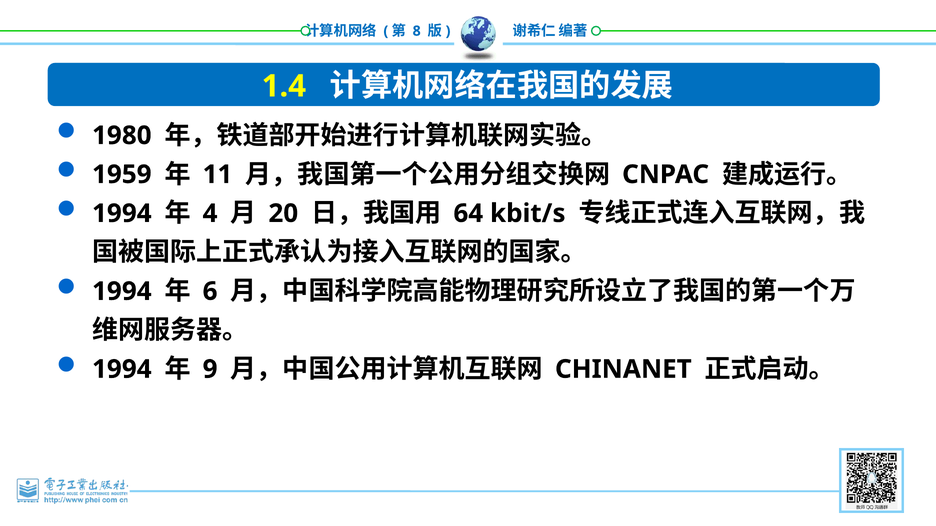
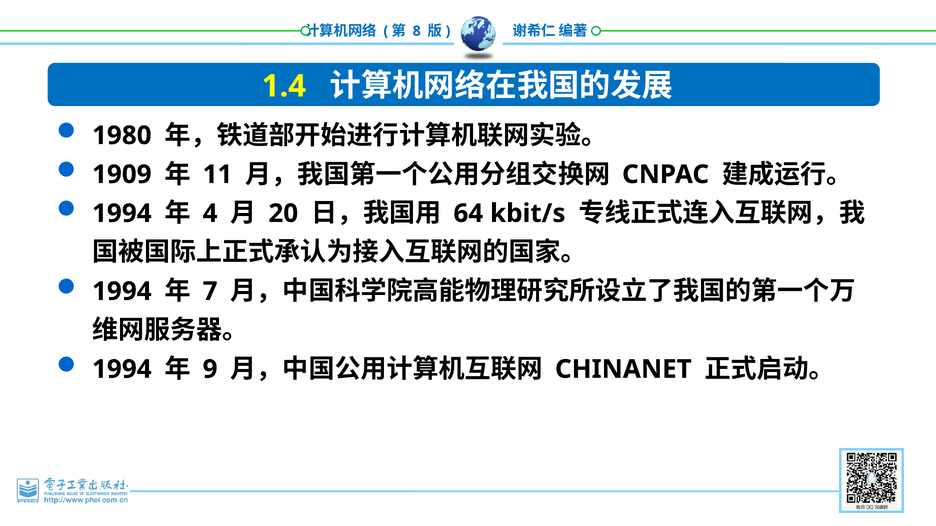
1959: 1959 -> 1909 (122, 175)
6: 6 -> 7 (210, 292)
